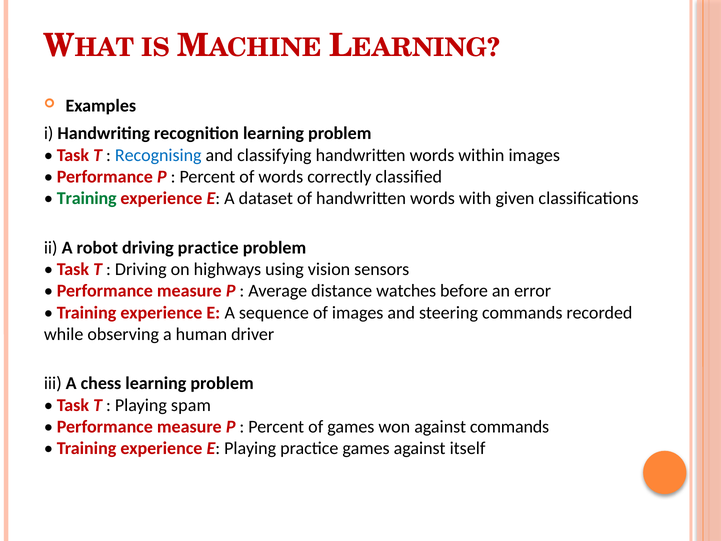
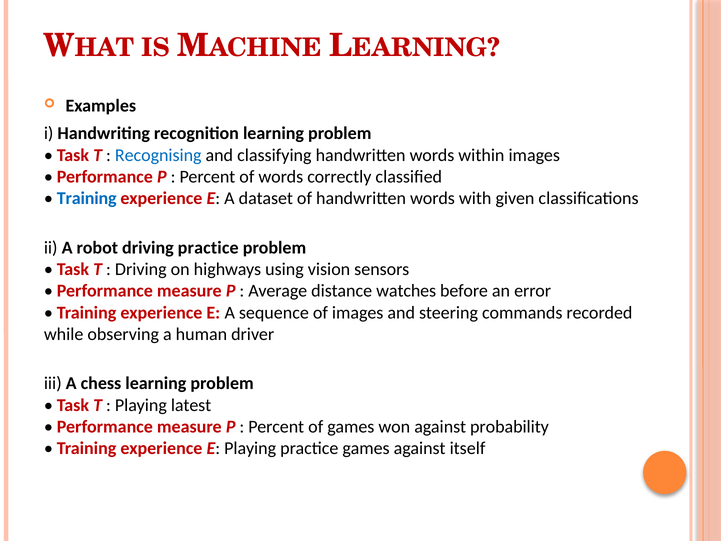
Training colour: green -> blue (87, 198)
spam: spam -> latest (191, 405)
against commands: commands -> probability (509, 427)
